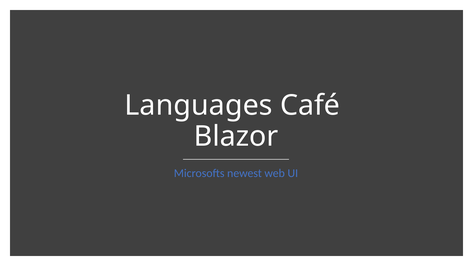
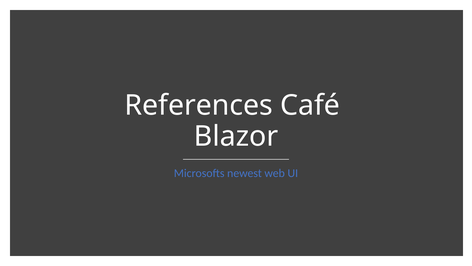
Languages: Languages -> References (199, 105)
